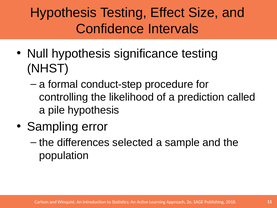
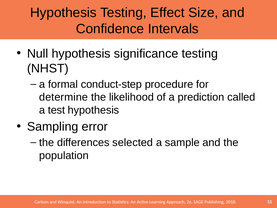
controlling: controlling -> determine (64, 97)
pile: pile -> test (56, 110)
